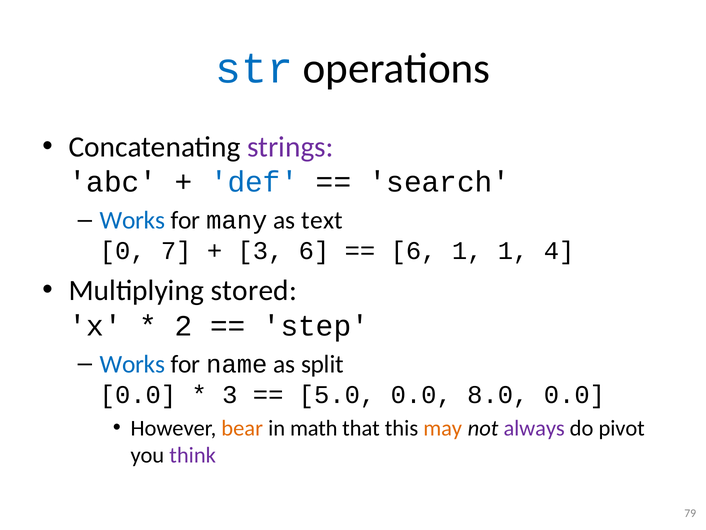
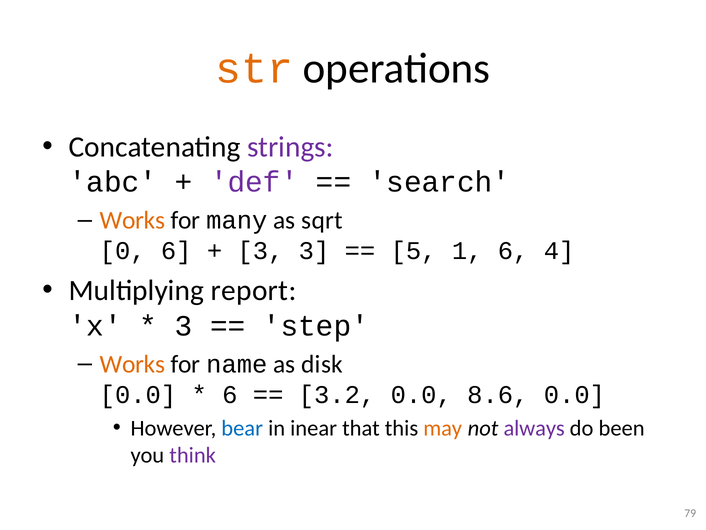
str colour: blue -> orange (254, 68)
def colour: blue -> purple (254, 182)
Works colour: blue -> orange (132, 220)
text: text -> sqrt (322, 220)
0 7: 7 -> 6 (176, 251)
3 6: 6 -> 3 (314, 251)
6: 6 -> 5 (414, 251)
1 1: 1 -> 6 (513, 251)
stored: stored -> report (254, 290)
2: 2 -> 3 (184, 326)
Works colour: blue -> orange (132, 364)
split: split -> disk (322, 364)
3: 3 -> 6 (230, 394)
5.0: 5.0 -> 3.2 (337, 394)
8.0: 8.0 -> 8.6 (498, 394)
bear colour: orange -> blue (242, 428)
math: math -> inear (314, 428)
pivot: pivot -> been (622, 428)
